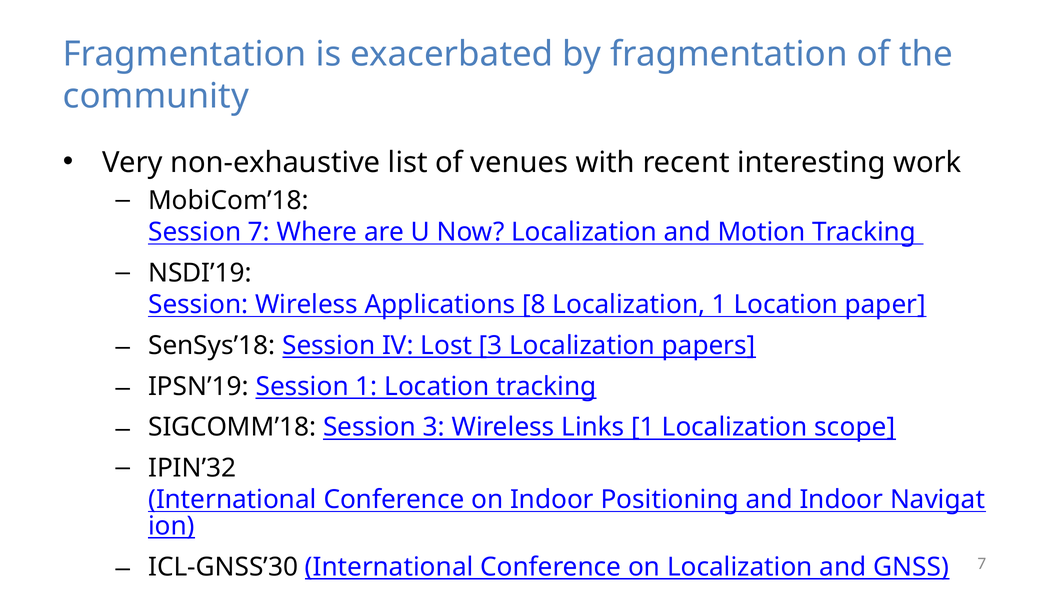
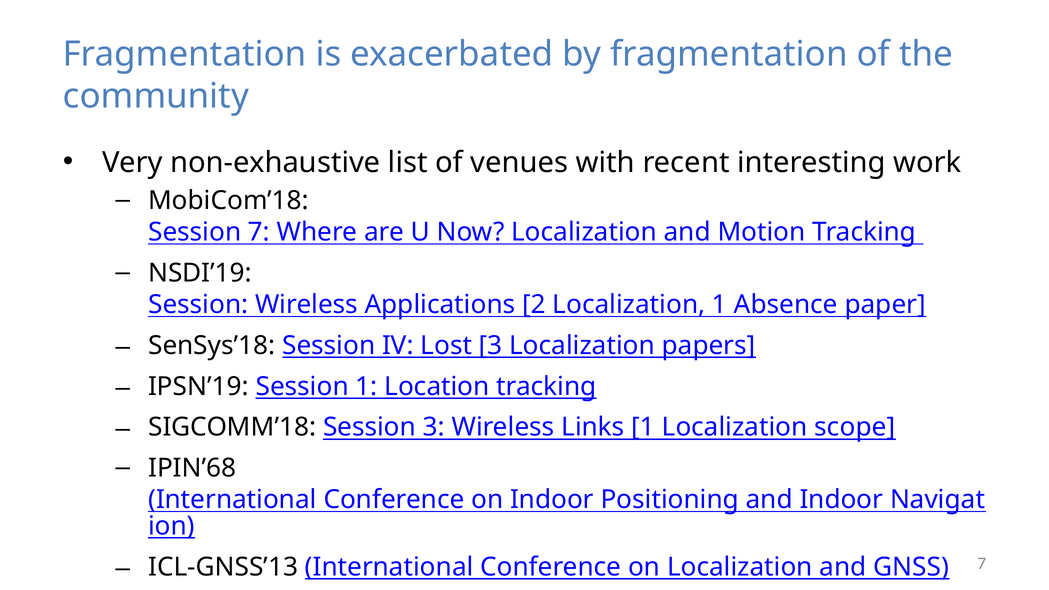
8: 8 -> 2 (534, 305)
Localization 1 Location: Location -> Absence (786, 305)
IPIN’32: IPIN’32 -> IPIN’68 (192, 468)
ICL-GNSS’30: ICL-GNSS’30 -> ICL-GNSS’13 (223, 567)
